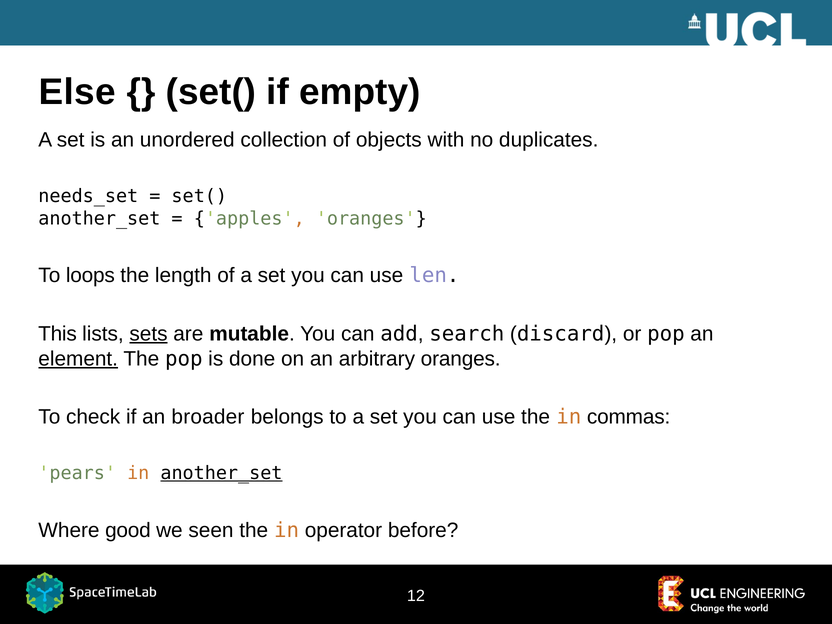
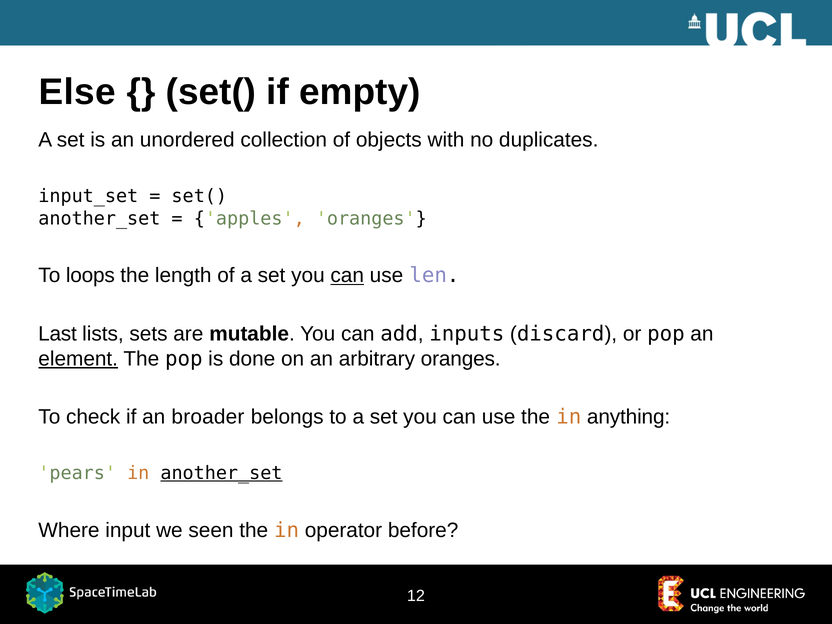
needs_set: needs_set -> input_set (88, 196)
can underline: none -> present (347, 275)
This: This -> Last (57, 334)
sets underline: present -> none (149, 334)
search: search -> inputs (467, 334)
commas: commas -> anything (629, 417)
good: good -> input (128, 530)
